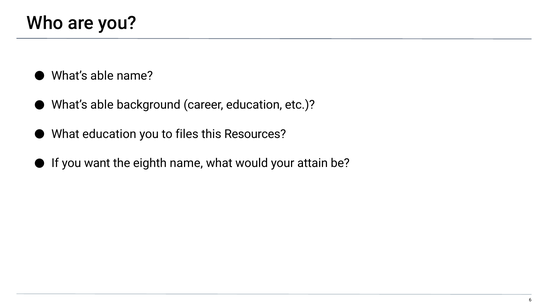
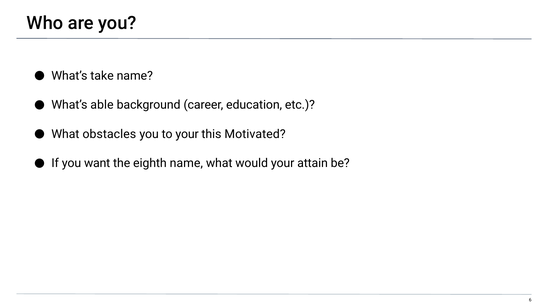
able: able -> take (102, 76)
What education: education -> obstacles (109, 134)
to files: files -> your (187, 134)
Resources: Resources -> Motivated (255, 134)
